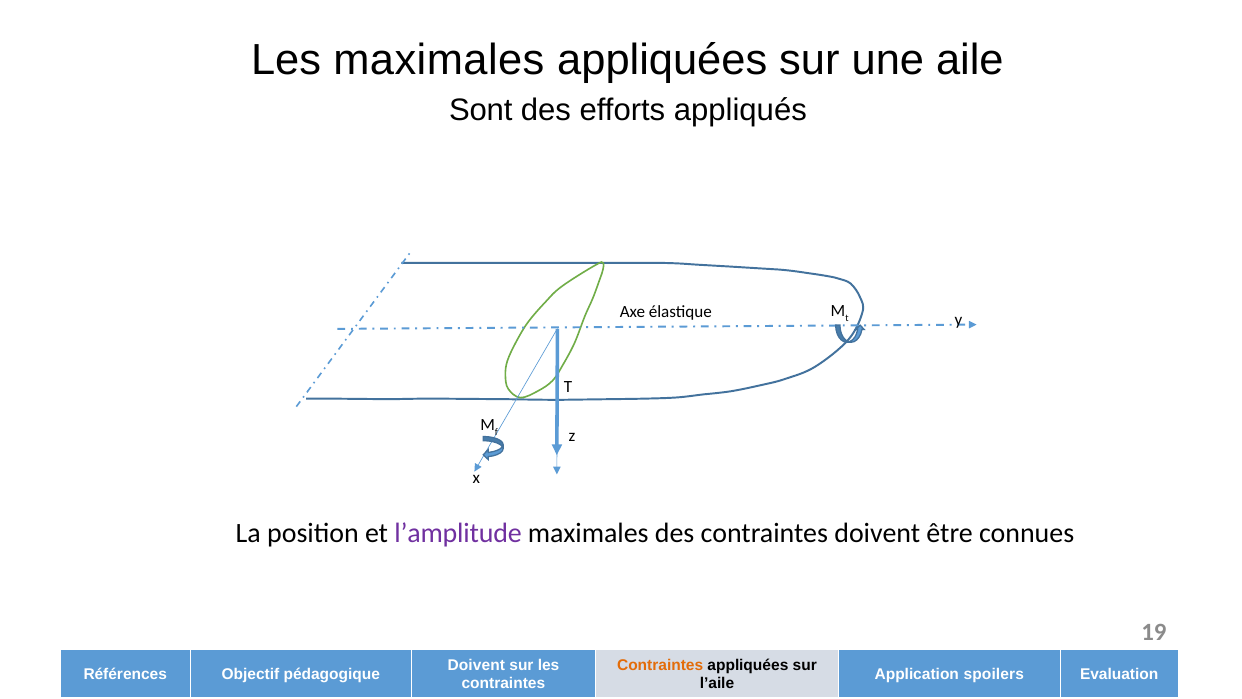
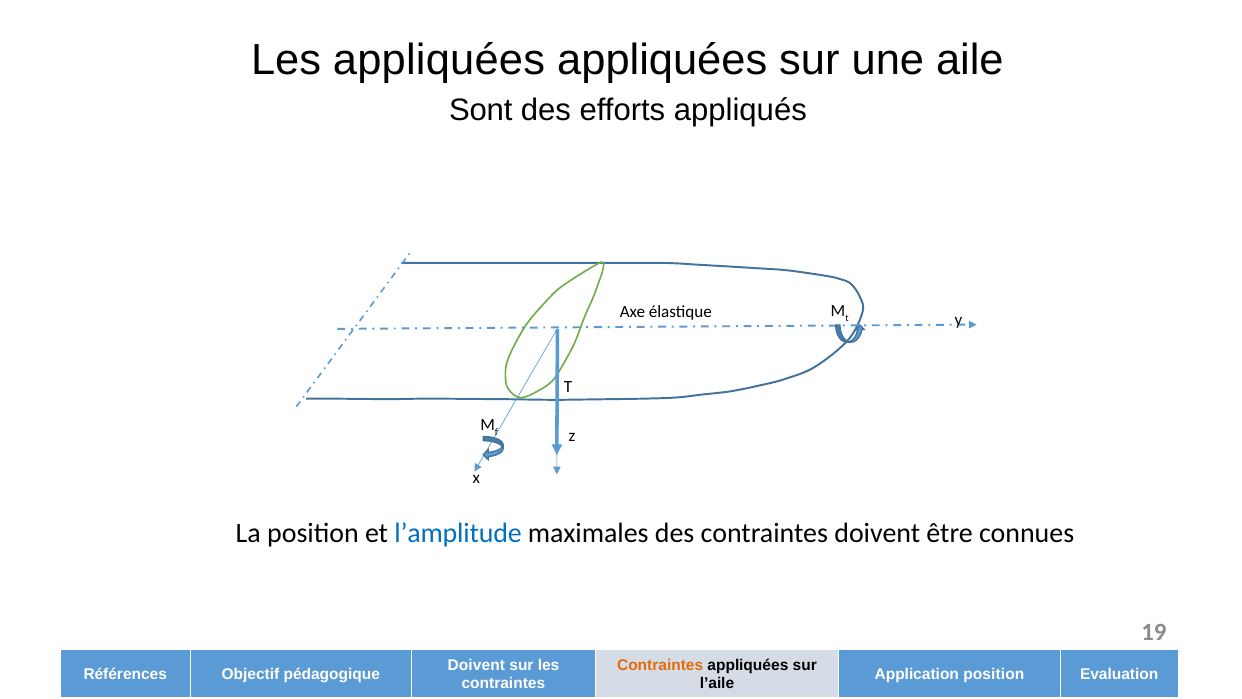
Les maximales: maximales -> appliquées (439, 60)
l’amplitude colour: purple -> blue (458, 533)
Application spoilers: spoilers -> position (994, 674)
